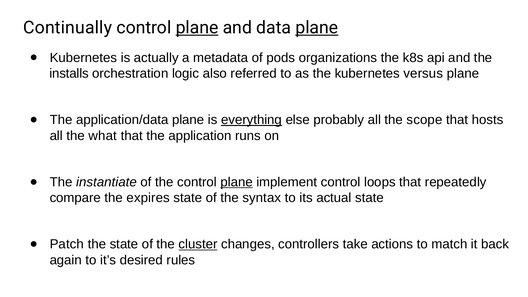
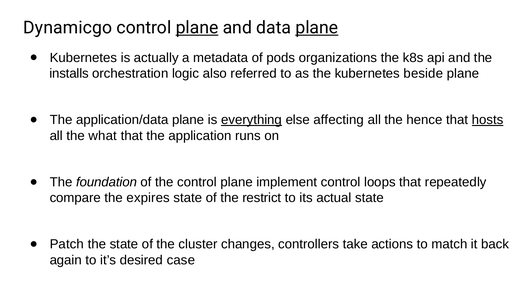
Continually: Continually -> Dynamicgo (68, 28)
versus: versus -> beside (423, 73)
probably: probably -> affecting (339, 120)
scope: scope -> hence (425, 120)
hosts underline: none -> present (488, 120)
instantiate: instantiate -> foundation (107, 182)
plane underline: present -> none (237, 182)
syntax: syntax -> restrict (262, 198)
cluster underline: present -> none (198, 244)
rules: rules -> case (181, 260)
